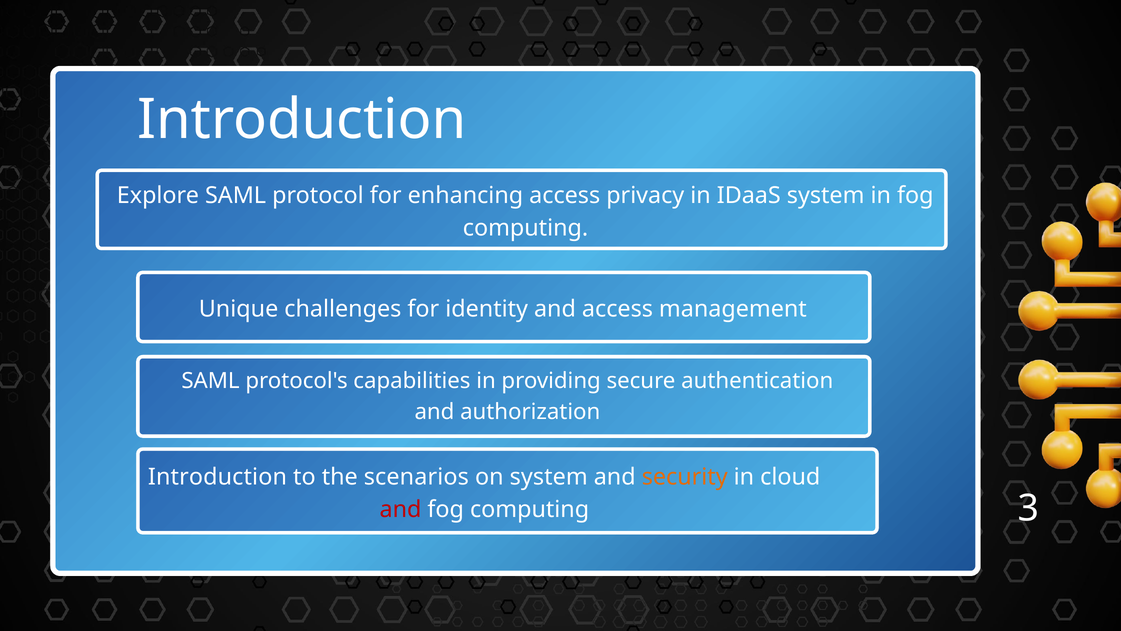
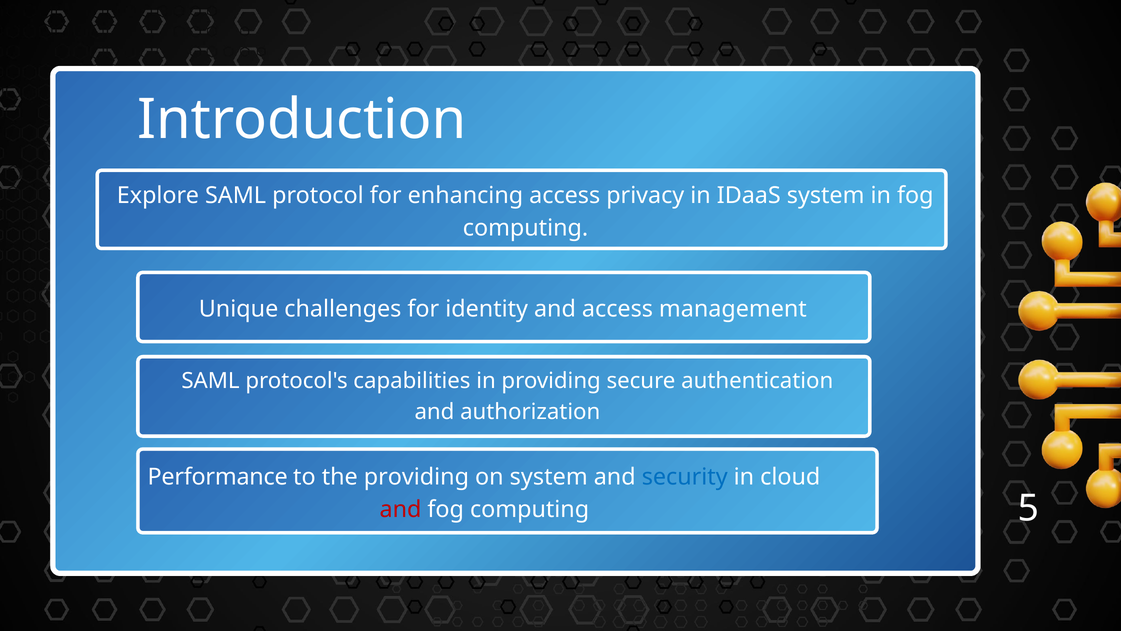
Introduction: Introduction -> Performance (218, 477)
the scenarios: scenarios -> providing (416, 477)
security colour: orange -> blue (685, 477)
3: 3 -> 5 (1029, 508)
